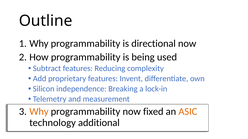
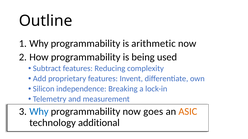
directional: directional -> arithmetic (153, 44)
Why colour: orange -> blue (39, 112)
fixed: fixed -> goes (153, 112)
